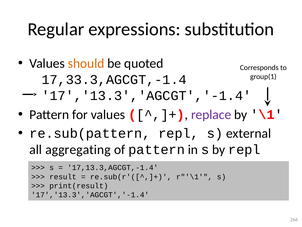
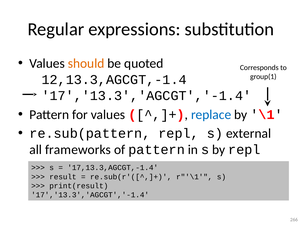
17,33.3,AGCGT,-1.4: 17,33.3,AGCGT,-1.4 -> 12,13.3,AGCGT,-1.4 (114, 79)
replace colour: purple -> blue (211, 114)
aggregating: aggregating -> frameworks (78, 149)
